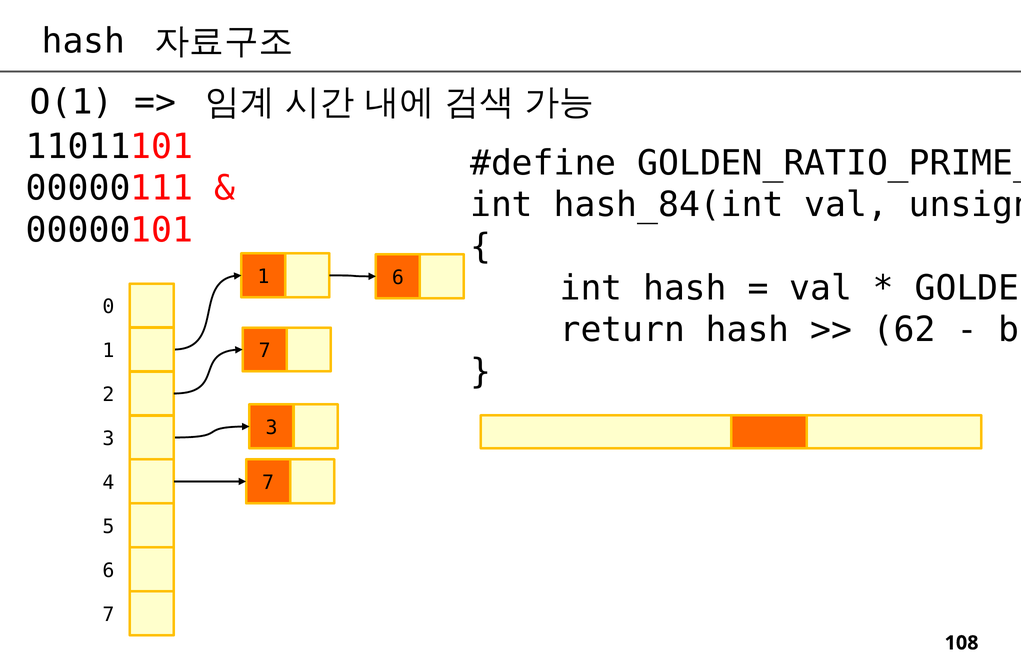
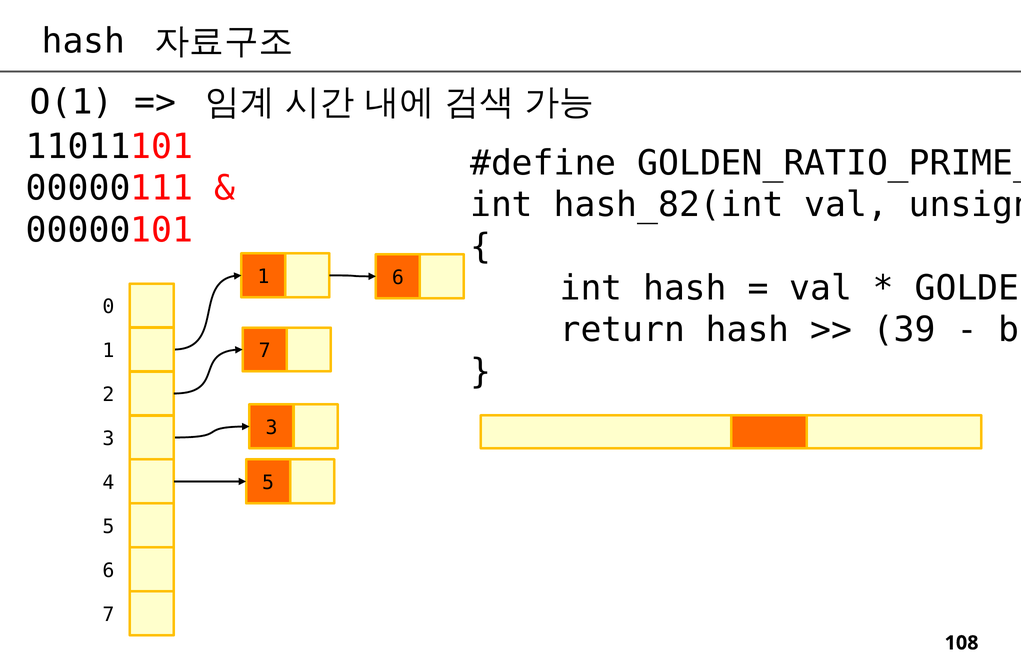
hash_84(int: hash_84(int -> hash_82(int (669, 205)
62: 62 -> 39 (904, 330)
4 7: 7 -> 5 (268, 483)
